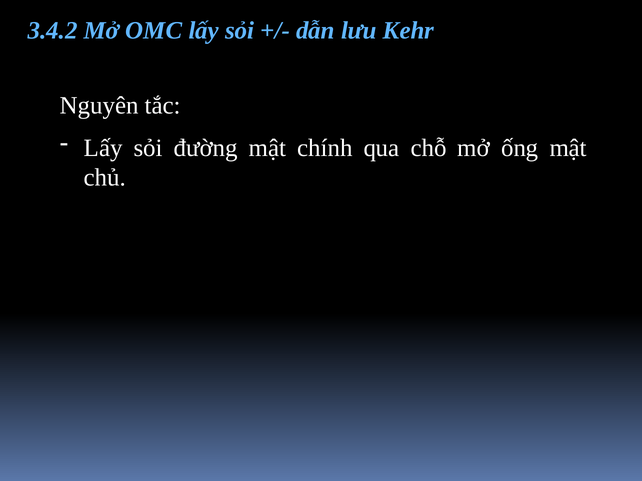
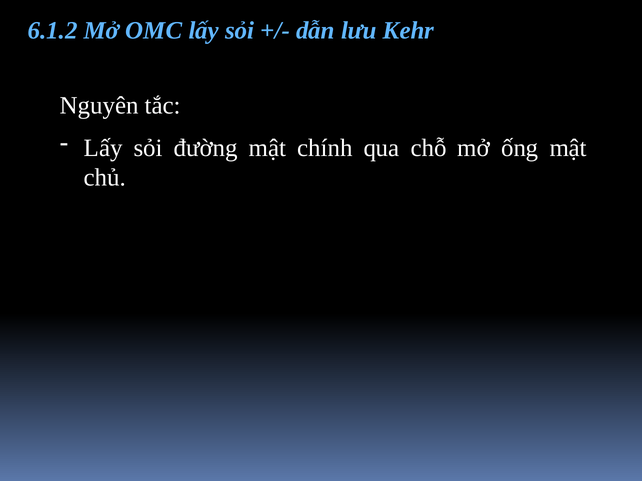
3.4.2: 3.4.2 -> 6.1.2 (53, 31)
